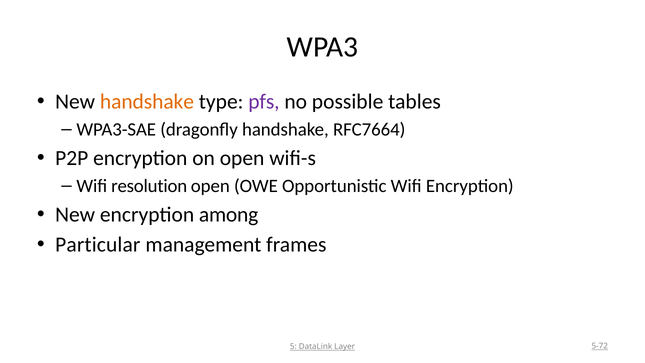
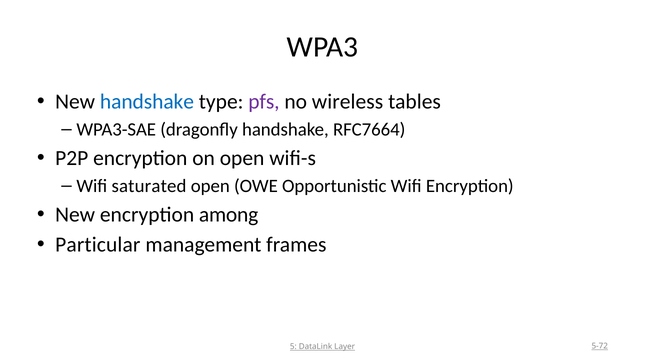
handshake colour: orange -> blue (147, 101)
possible: possible -> wireless (348, 101)
resolution: resolution -> saturated (149, 186)
